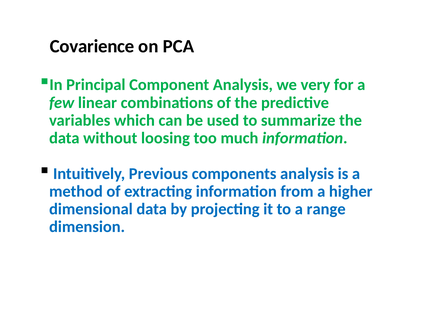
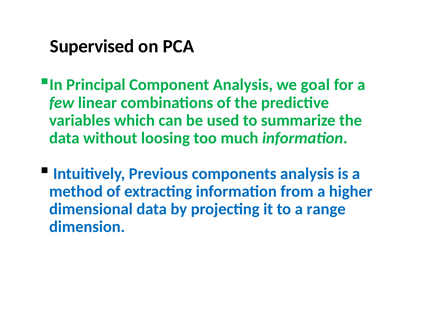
Covarience: Covarience -> Supervised (92, 46)
very: very -> goal (315, 85)
